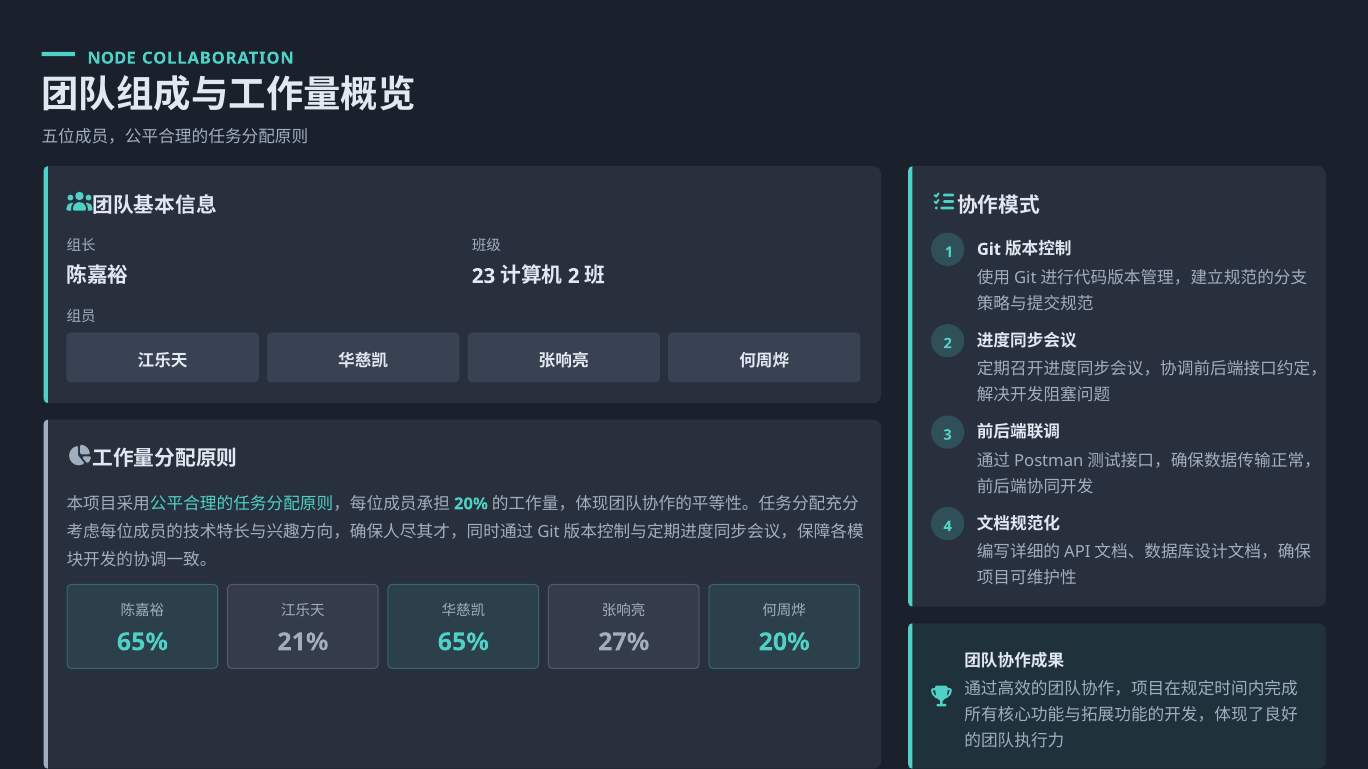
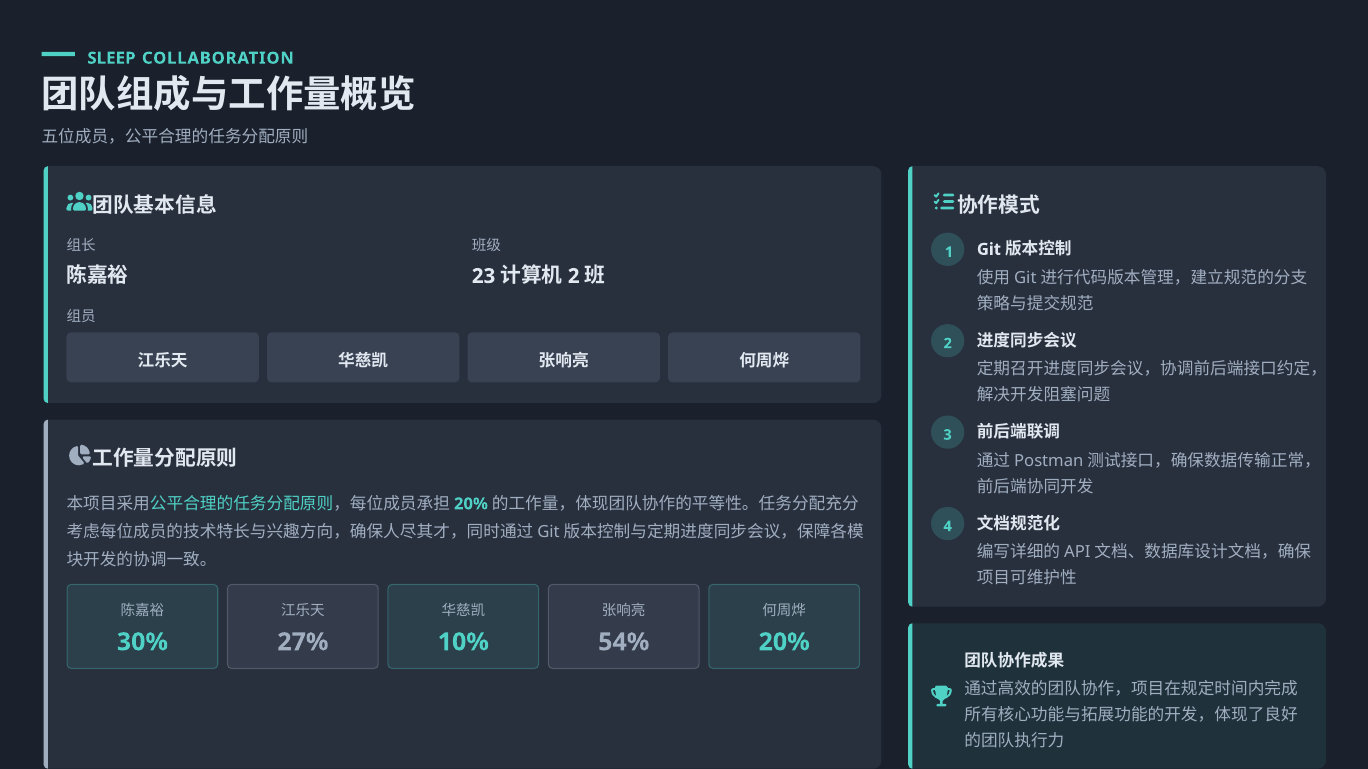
NODE: NODE -> SLEEP (111, 58)
65%: 65% -> 30% (142, 642)
21%: 21% -> 27% (303, 642)
65%: 65% -> 10% (463, 642)
27%: 27% -> 54% (624, 642)
